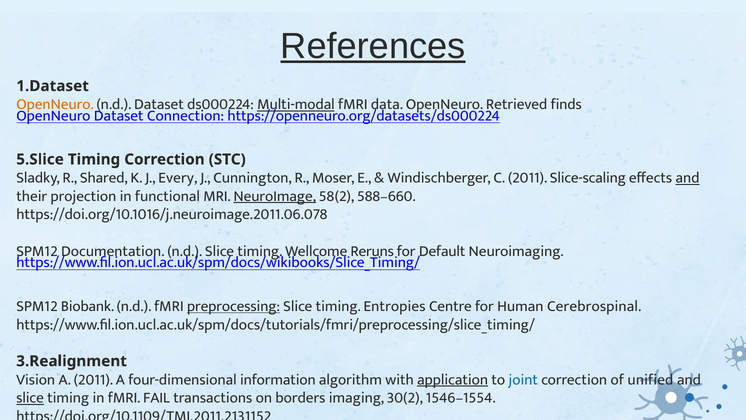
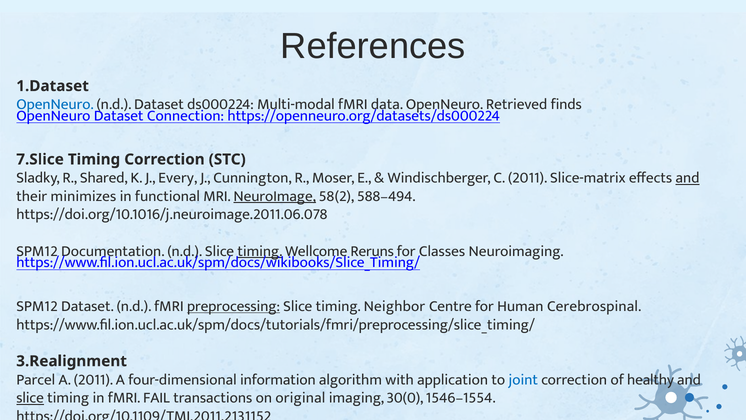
References underline: present -> none (373, 46)
OpenNeuro colour: orange -> blue (55, 104)
Multi-modal underline: present -> none (296, 104)
5.Slice: 5.Slice -> 7.Slice (40, 159)
Slice-scaling: Slice-scaling -> Slice-matrix (588, 178)
projection: projection -> minimizes (83, 196)
588–660: 588–660 -> 588–494 (386, 196)
timing underline: none -> present (260, 251)
Default: Default -> Classes (442, 251)
SPM12 Biobank: Biobank -> Dataset (87, 306)
Entropies: Entropies -> Neighbor (394, 306)
Vision: Vision -> Parcel (36, 379)
application underline: present -> none (453, 379)
unified: unified -> healthy (651, 379)
borders: borders -> original (300, 398)
30(2: 30(2 -> 30(0 (405, 398)
